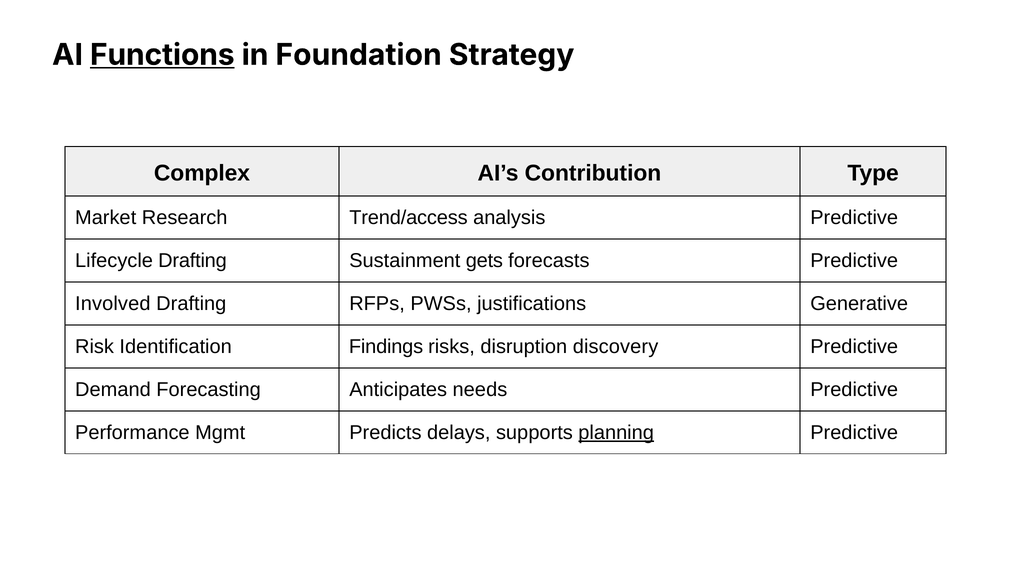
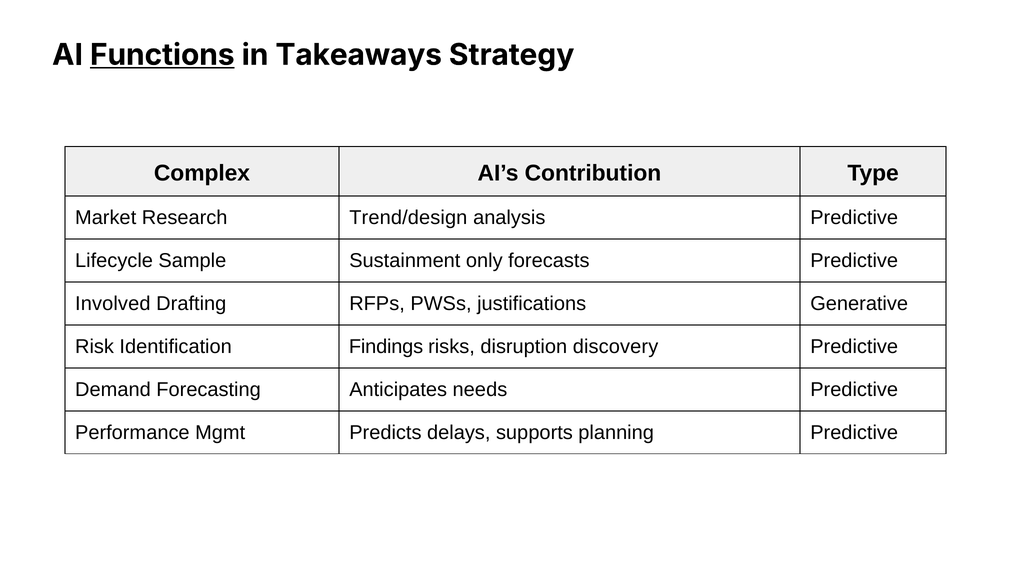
Foundation: Foundation -> Takeaways (359, 55)
Trend/access: Trend/access -> Trend/design (408, 218)
Lifecycle Drafting: Drafting -> Sample (192, 261)
gets: gets -> only (484, 261)
planning underline: present -> none (616, 433)
